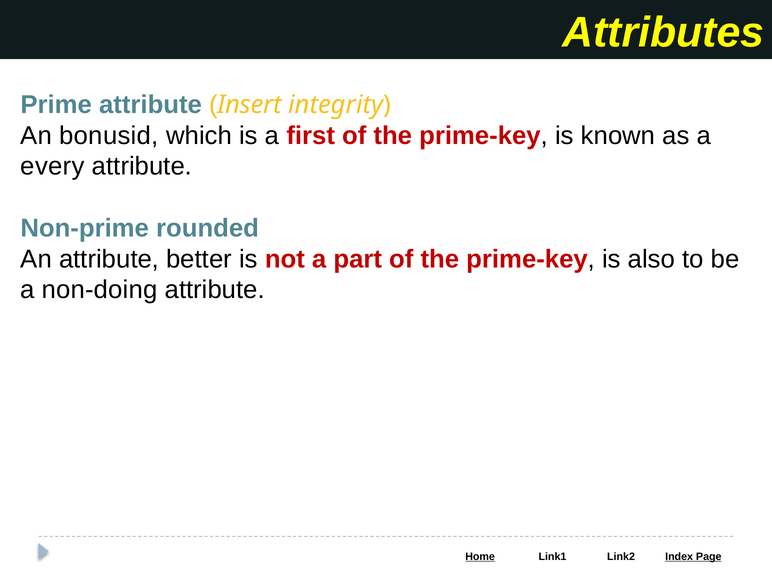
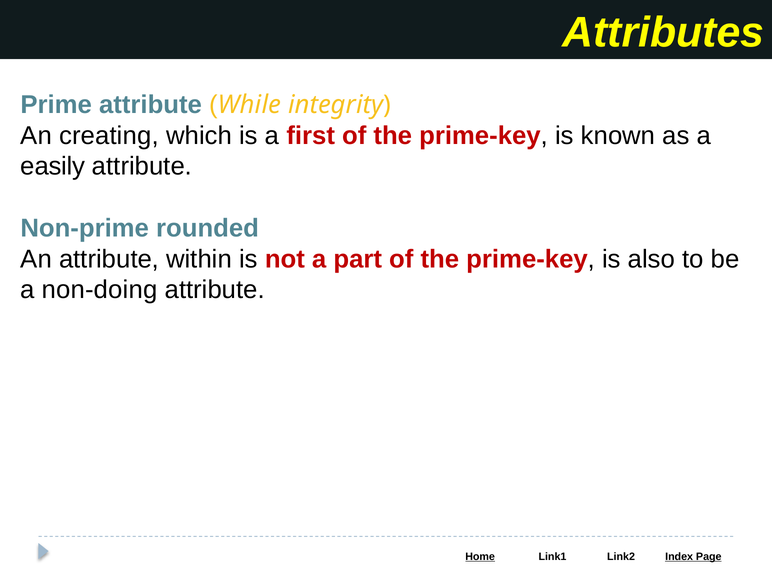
Insert: Insert -> While (249, 105)
bonusid: bonusid -> creating (109, 136)
every: every -> easily (53, 166)
better: better -> within (199, 259)
